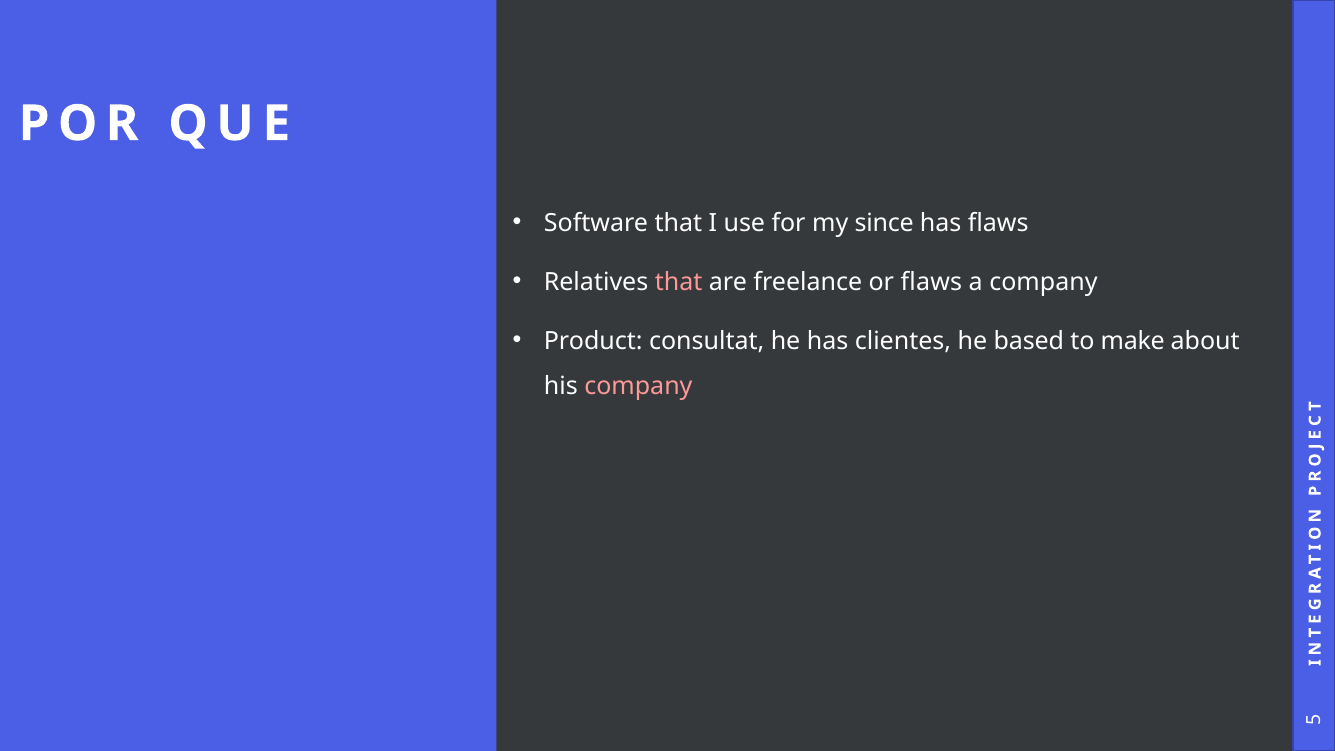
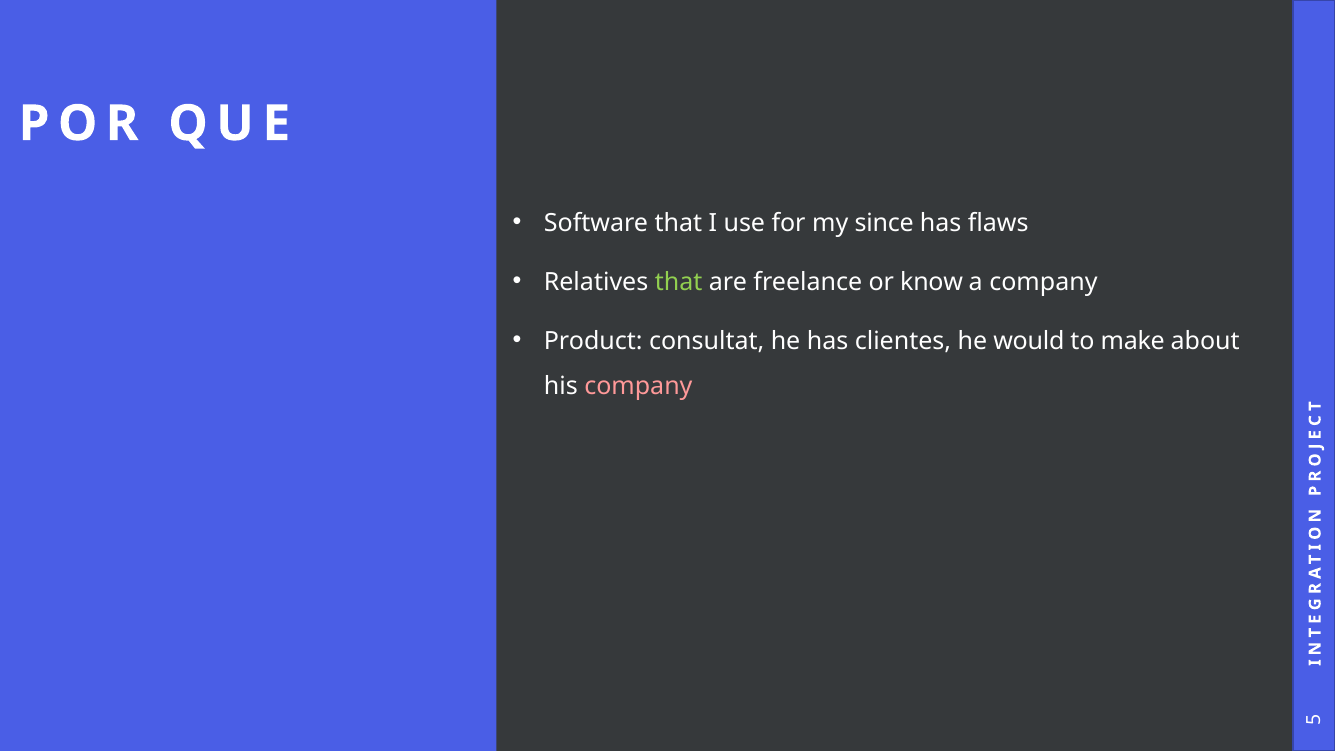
that colour: pink -> light green (679, 282)
or flaws: flaws -> know (932, 282)
based: based -> would (1029, 341)
